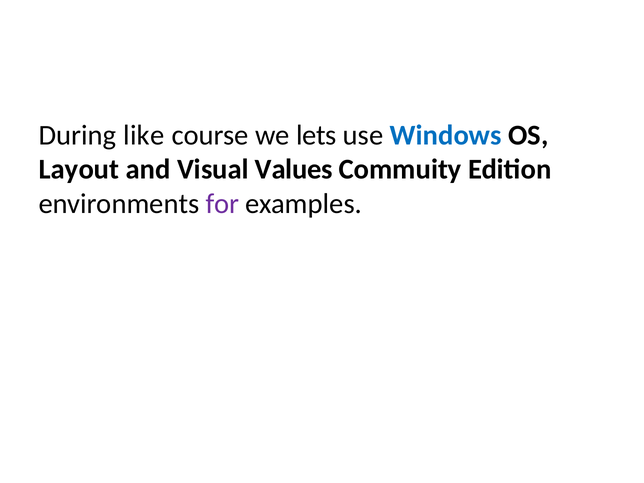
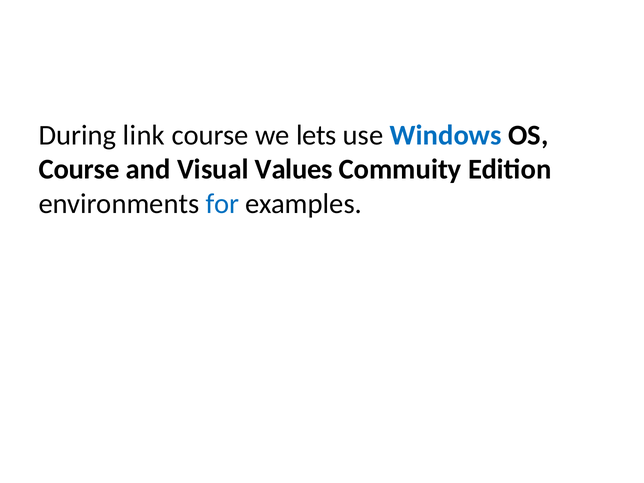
like: like -> link (144, 135)
Layout: Layout -> Course (79, 169)
for colour: purple -> blue (222, 204)
